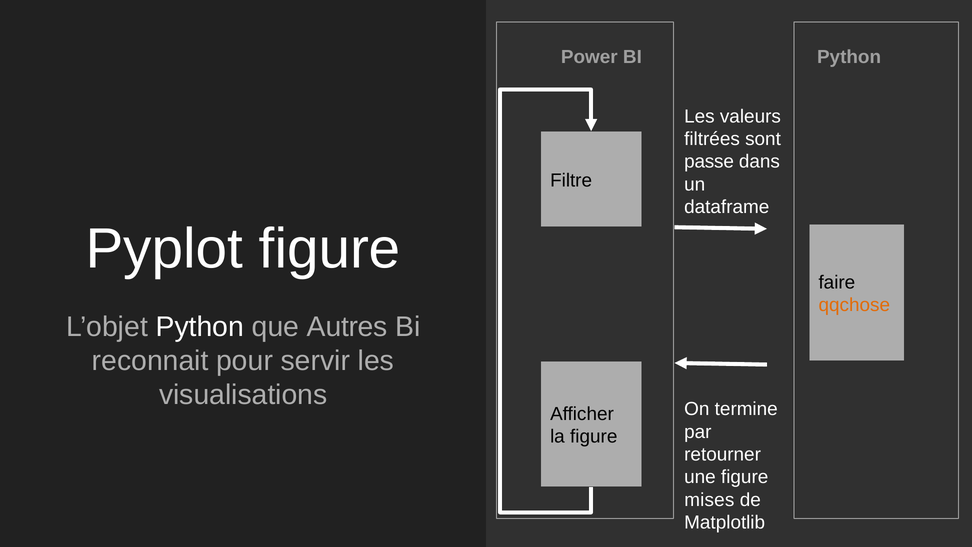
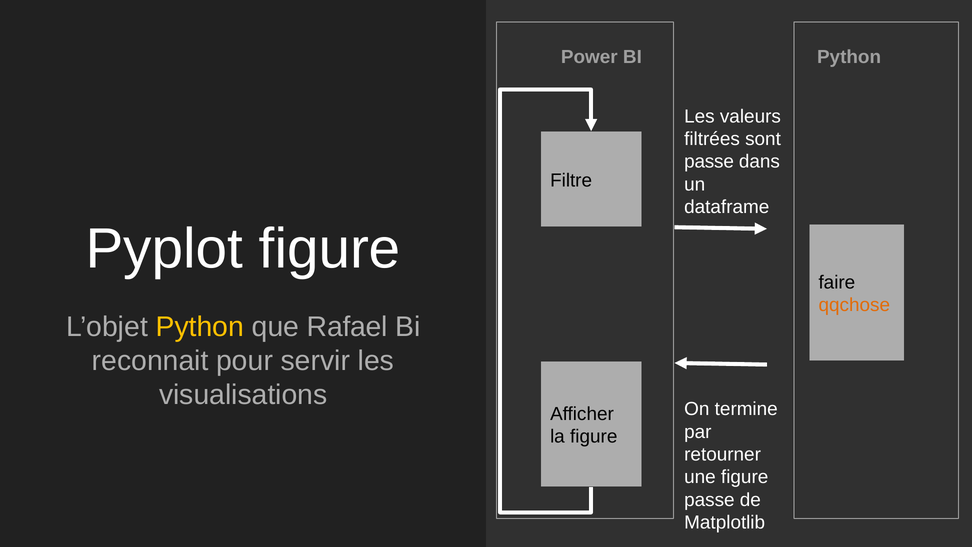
Python colour: white -> yellow (200, 327)
Autres: Autres -> Rafael (347, 327)
mises: mises -> passe (709, 500)
